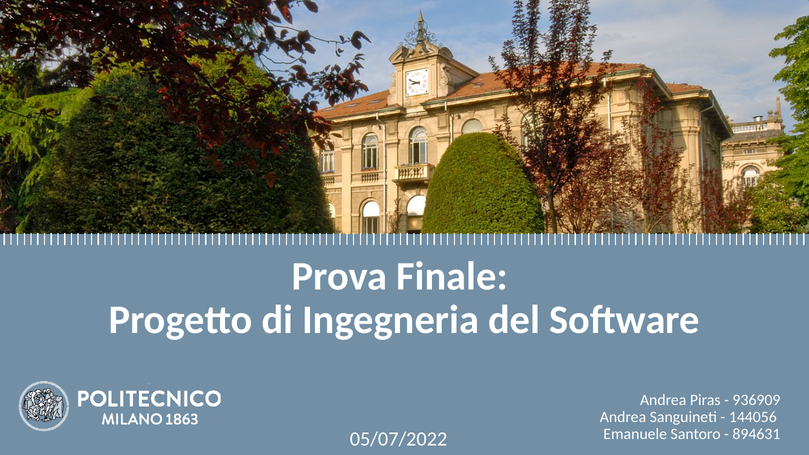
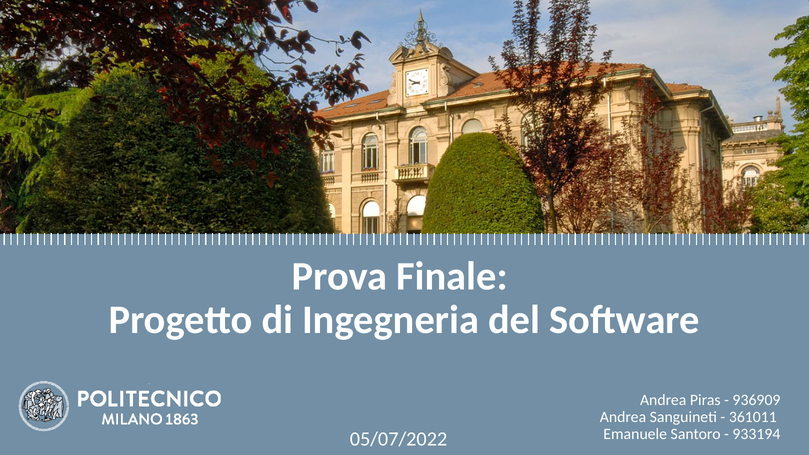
144056: 144056 -> 361011 (753, 417)
894631: 894631 -> 933194 (756, 434)
